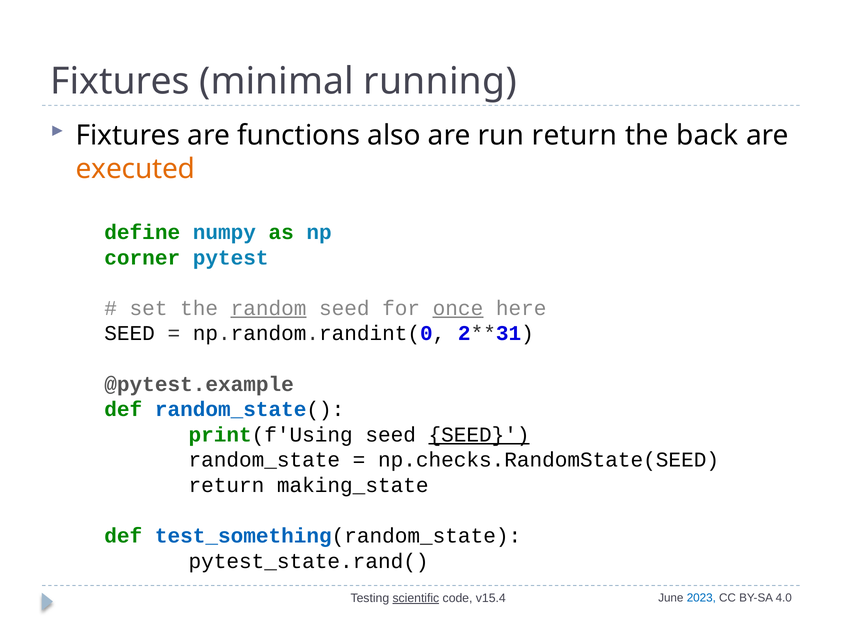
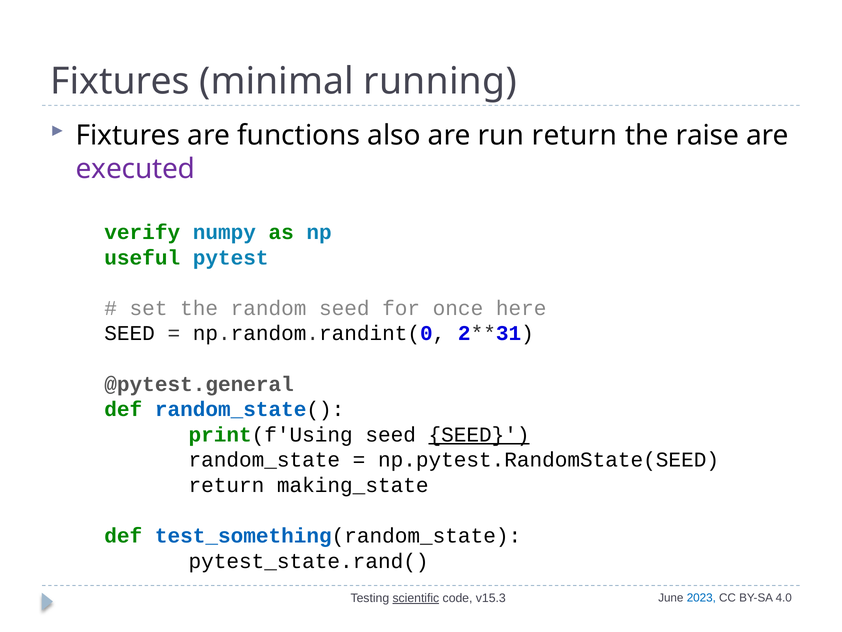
back: back -> raise (707, 135)
executed colour: orange -> purple (135, 169)
define: define -> verify (142, 232)
corner: corner -> useful (142, 257)
random underline: present -> none (269, 308)
once underline: present -> none (458, 308)
@pytest.example: @pytest.example -> @pytest.general (199, 384)
np.checks.RandomState(SEED: np.checks.RandomState(SEED -> np.pytest.RandomState(SEED (549, 460)
v15.4: v15.4 -> v15.3 (491, 598)
